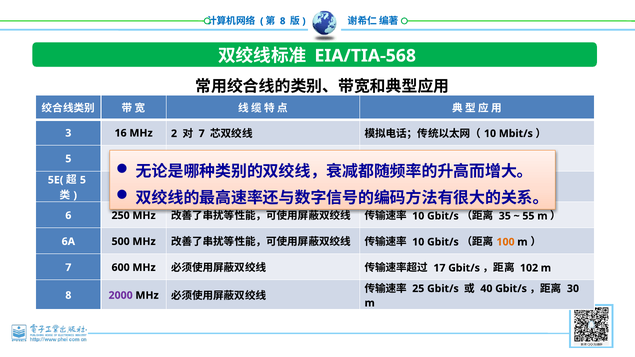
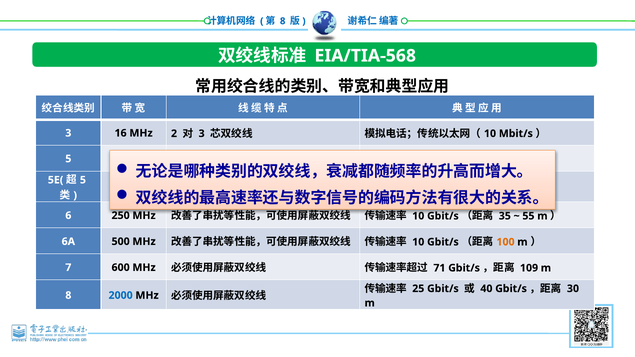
7: 7 -> 3 (202, 134)
17: 17 -> 71 (439, 268)
102: 102 -> 109 (529, 268)
2000 colour: purple -> blue (121, 295)
